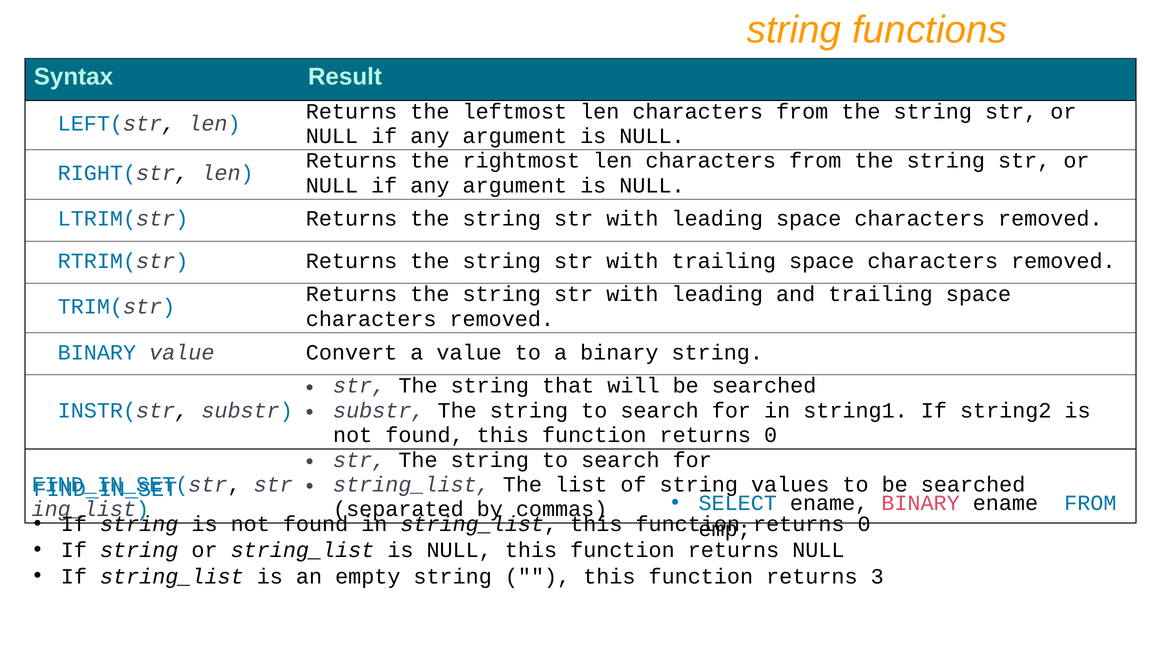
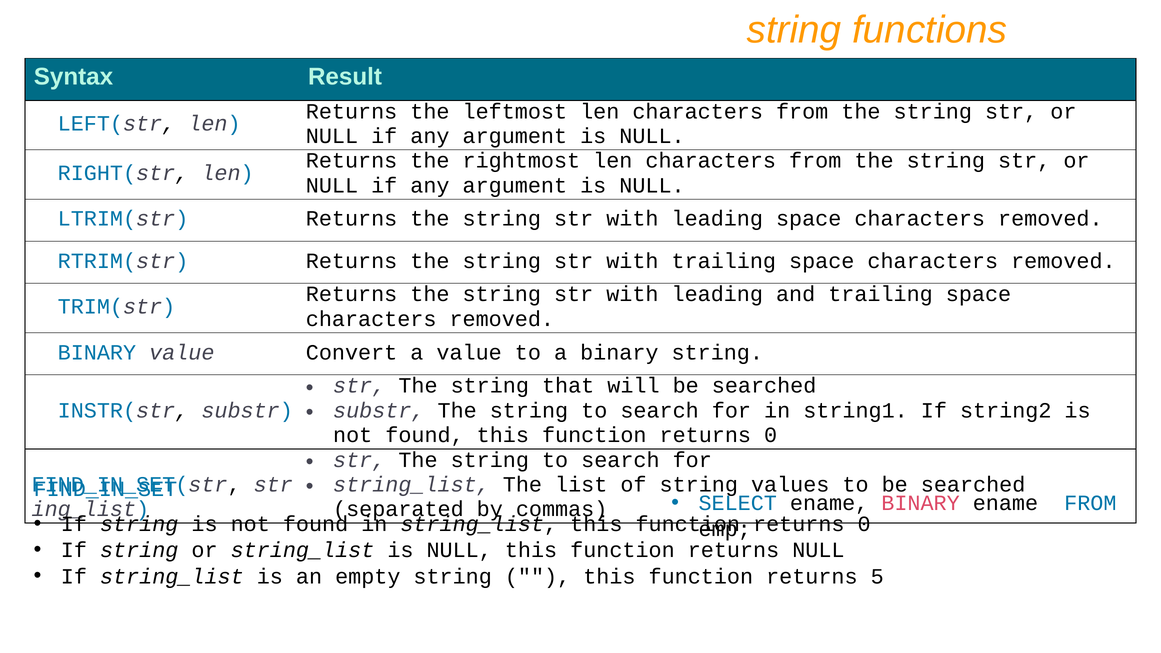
3: 3 -> 5 (877, 576)
